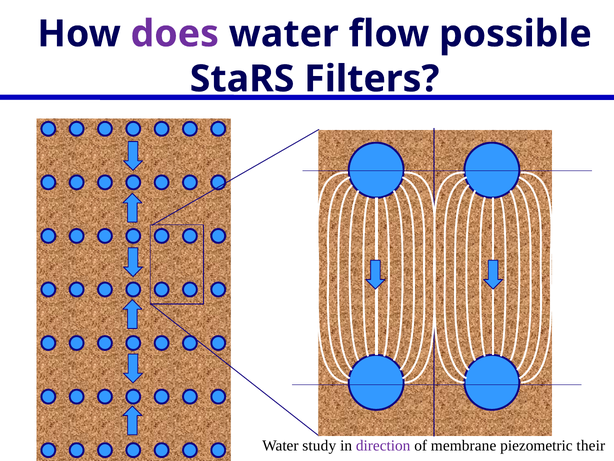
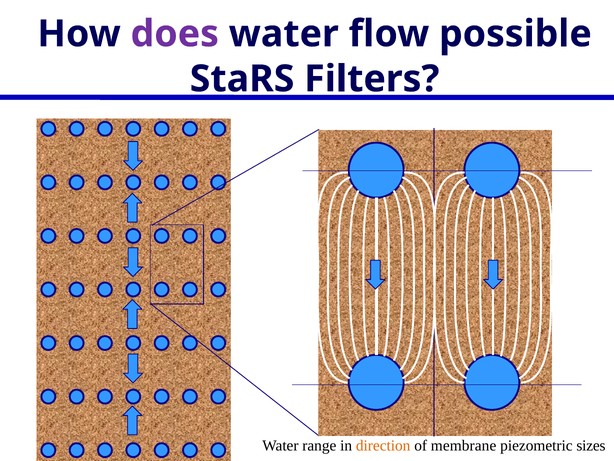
study: study -> range (319, 445)
direction colour: purple -> orange (383, 445)
their: their -> sizes (591, 445)
